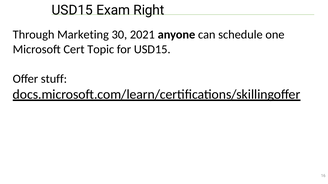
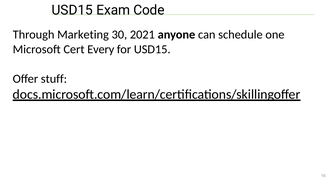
Right: Right -> Code (149, 10)
Topic: Topic -> Every (101, 49)
